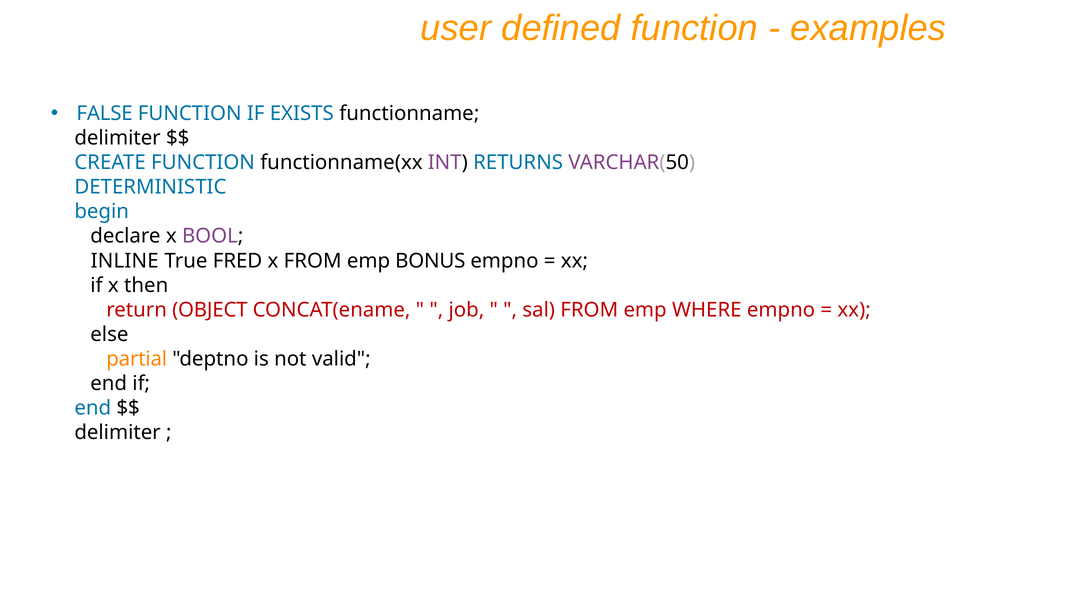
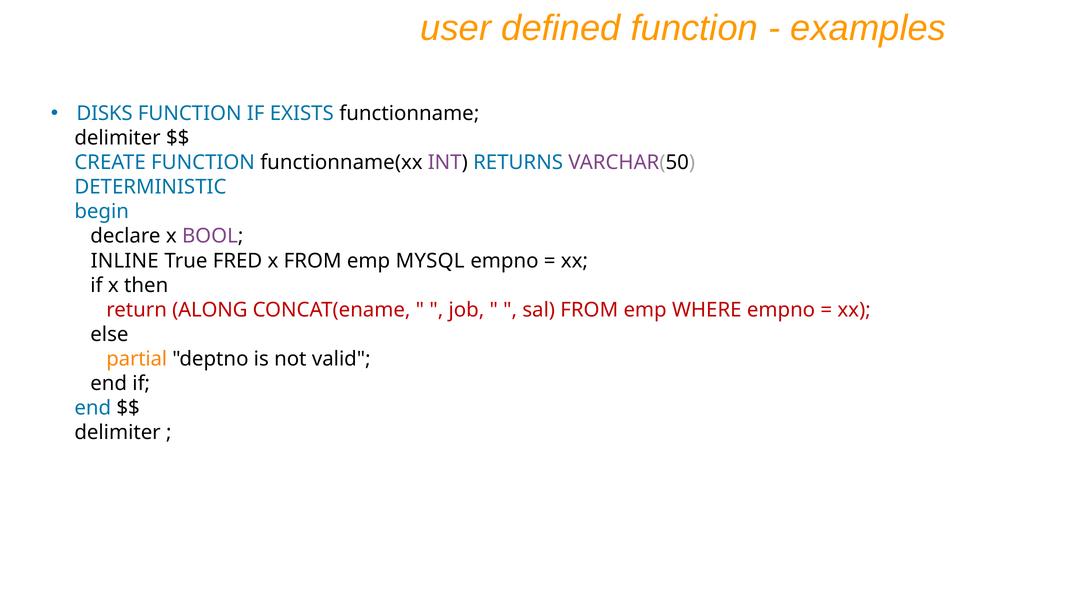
FALSE: FALSE -> DISKS (105, 113)
BONUS: BONUS -> MYSQL (430, 261)
OBJECT: OBJECT -> ALONG (210, 310)
